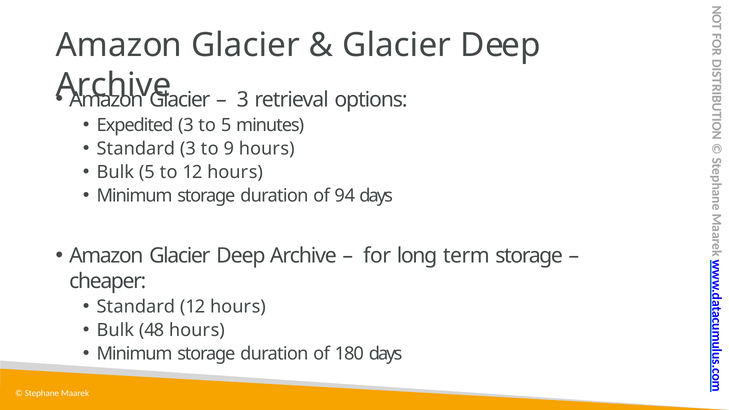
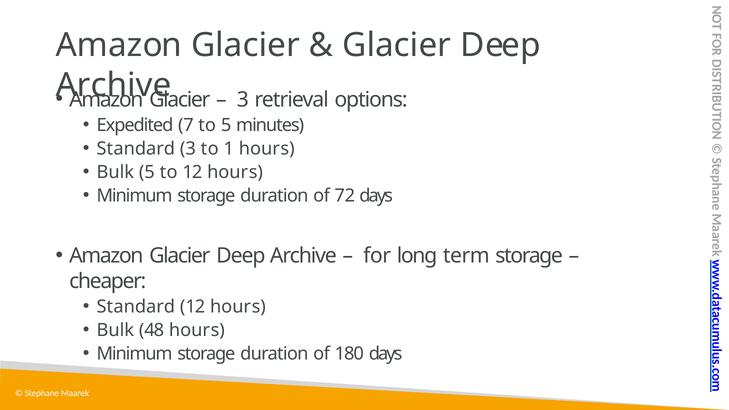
Expedited 3: 3 -> 7 (186, 125)
9: 9 -> 1 (229, 149)
94: 94 -> 72 (345, 196)
